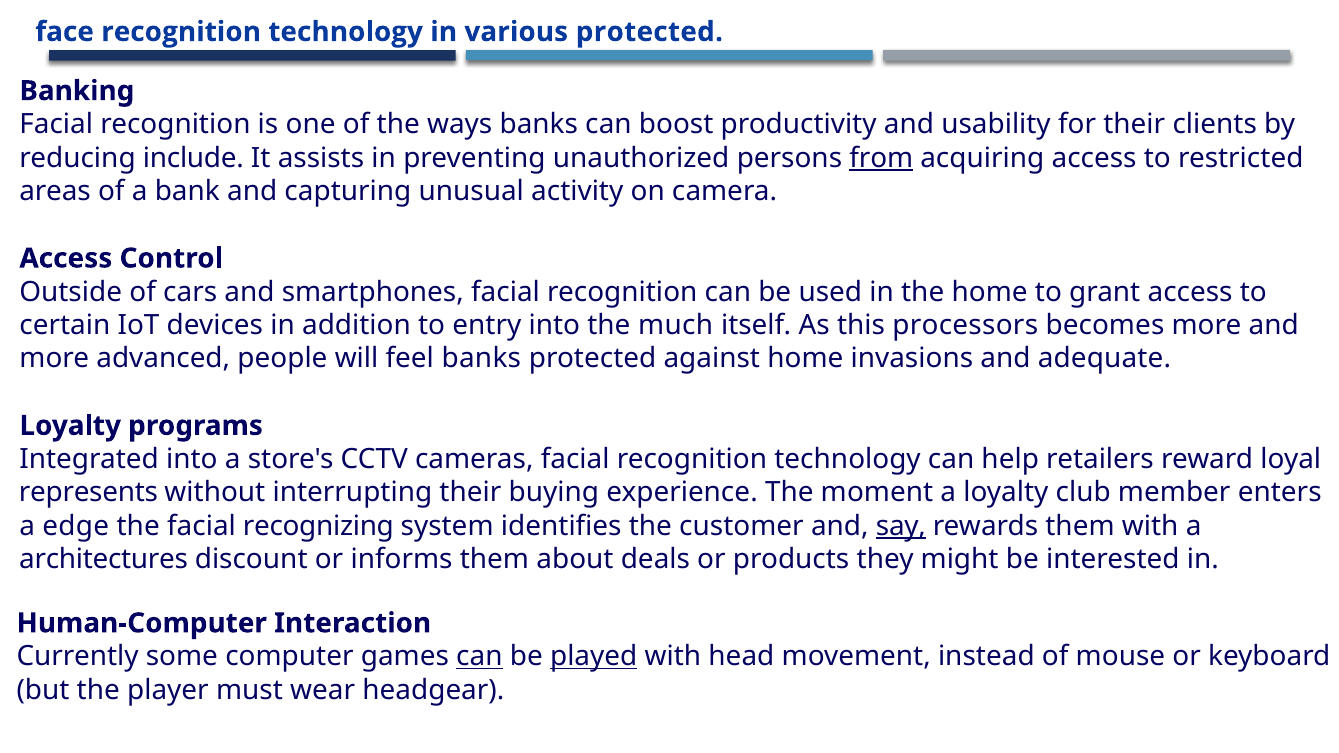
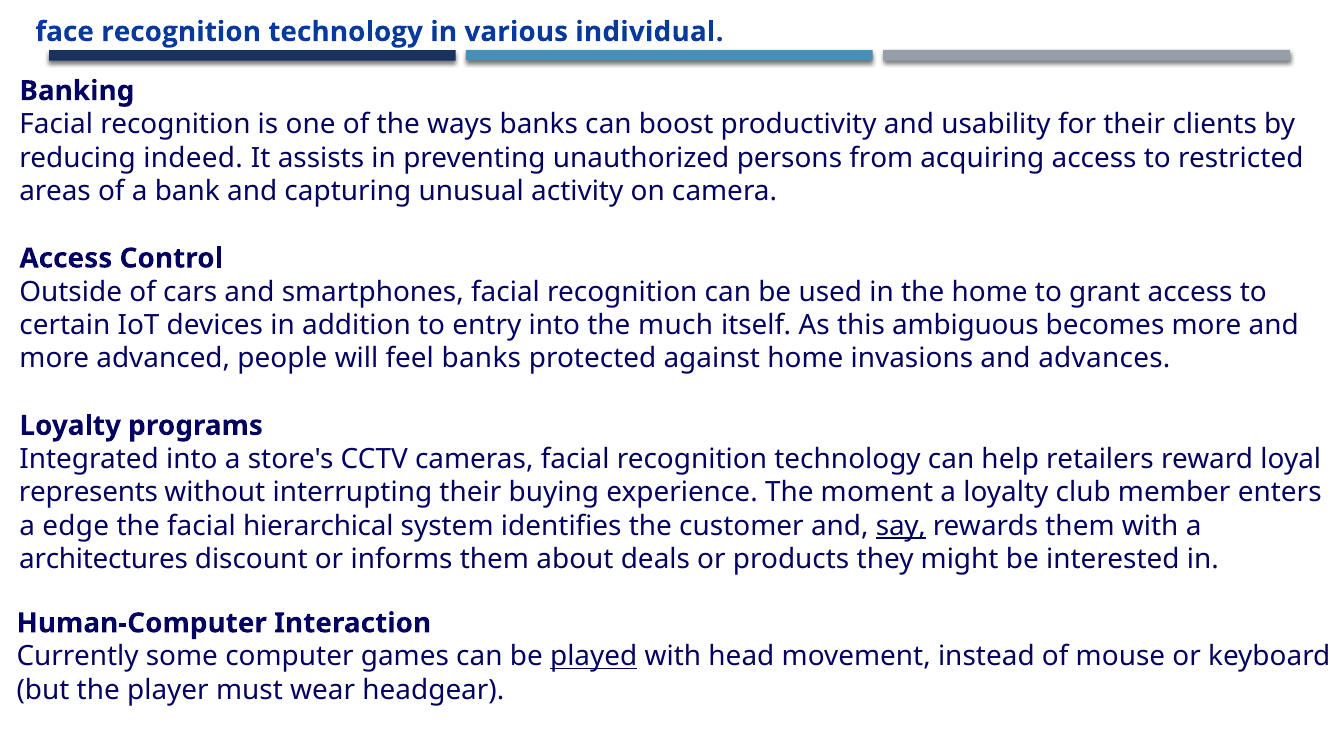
various protected: protected -> individual (649, 32)
include: include -> indeed (193, 158)
from underline: present -> none (881, 158)
processors: processors -> ambiguous (965, 325)
adequate: adequate -> advances (1104, 359)
recognizing: recognizing -> hierarchical (318, 526)
can underline: present -> none (479, 657)
